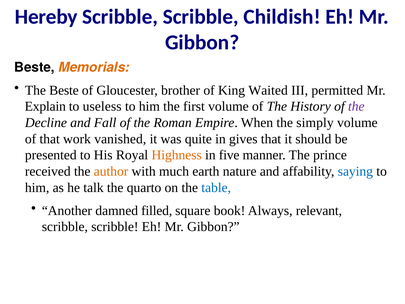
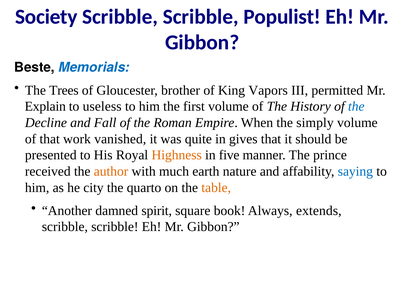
Hereby: Hereby -> Society (46, 17)
Childish: Childish -> Populist (282, 17)
Memorials colour: orange -> blue (94, 67)
The Beste: Beste -> Trees (64, 90)
Waited: Waited -> Vapors (268, 90)
the colour: purple -> blue (356, 106)
talk: talk -> city (93, 187)
table colour: blue -> orange (216, 187)
filled: filled -> spirit (157, 210)
relevant: relevant -> extends (319, 210)
